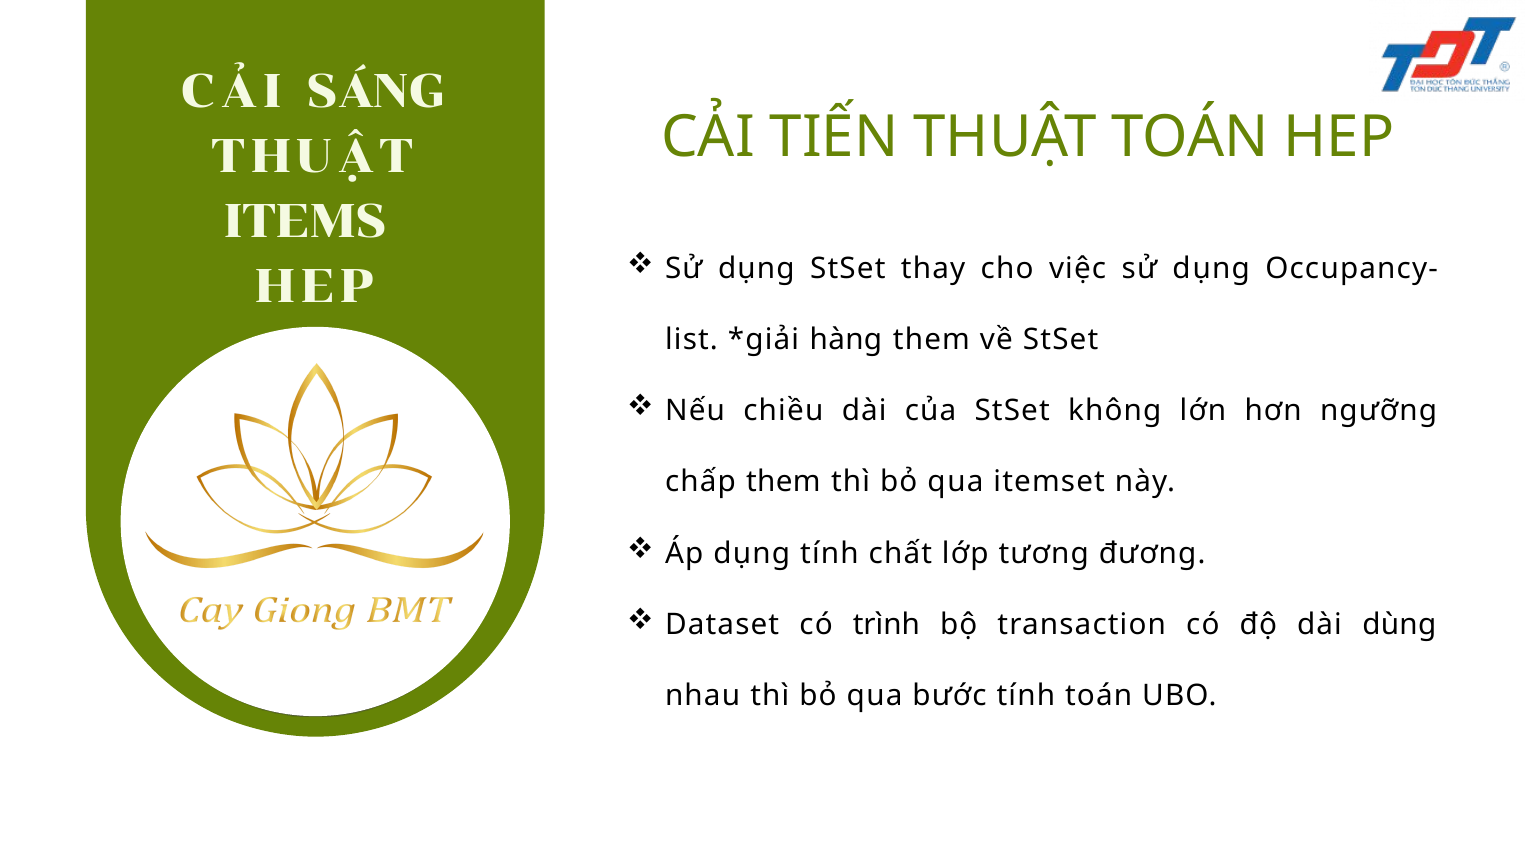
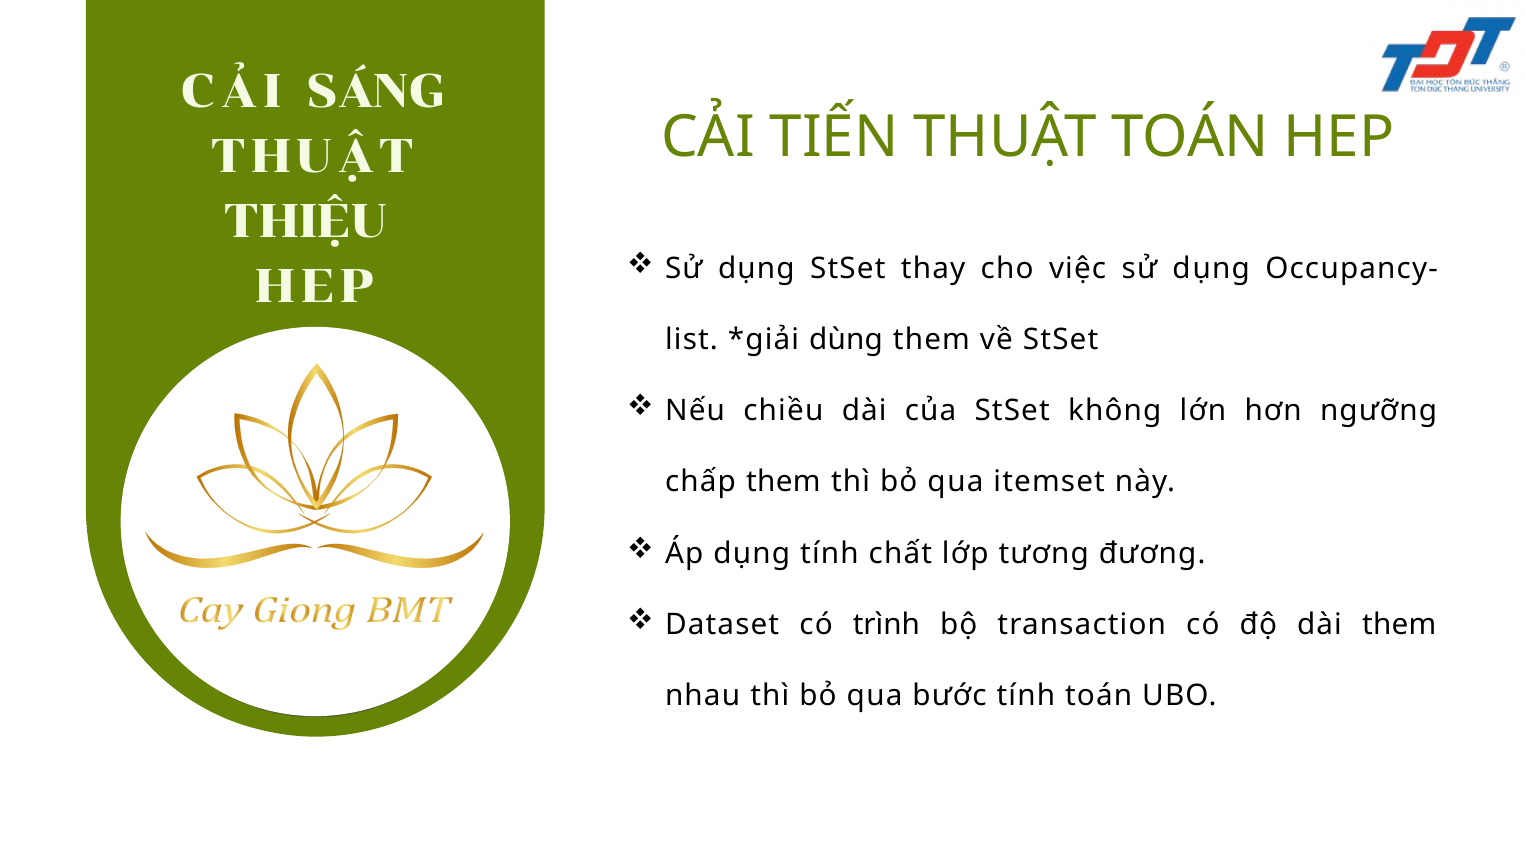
ITEMS: ITEMS -> THIỆU (306, 222)
hàng: hàng -> dùng (846, 340)
dài dùng: dùng -> them (1399, 624)
